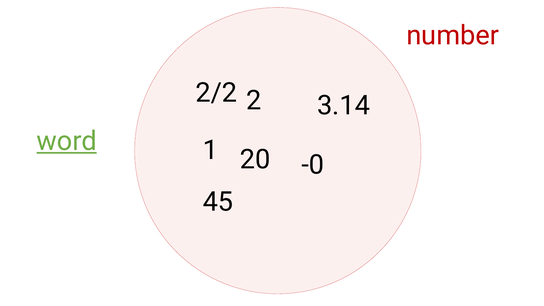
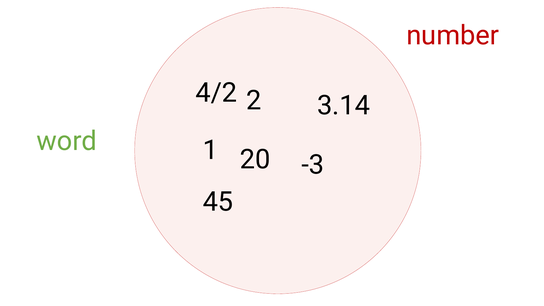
2/2: 2/2 -> 4/2 (216, 93)
word underline: present -> none (67, 141)
-0: -0 -> -3 (313, 165)
